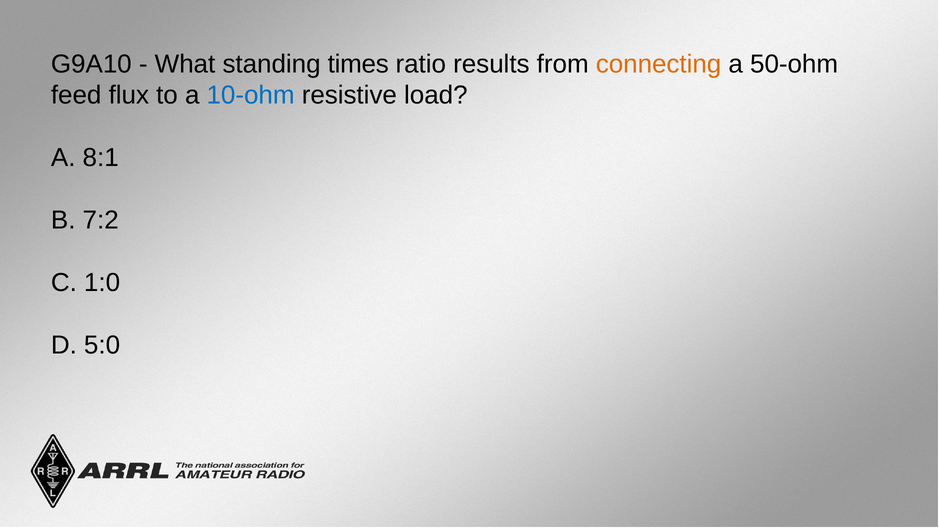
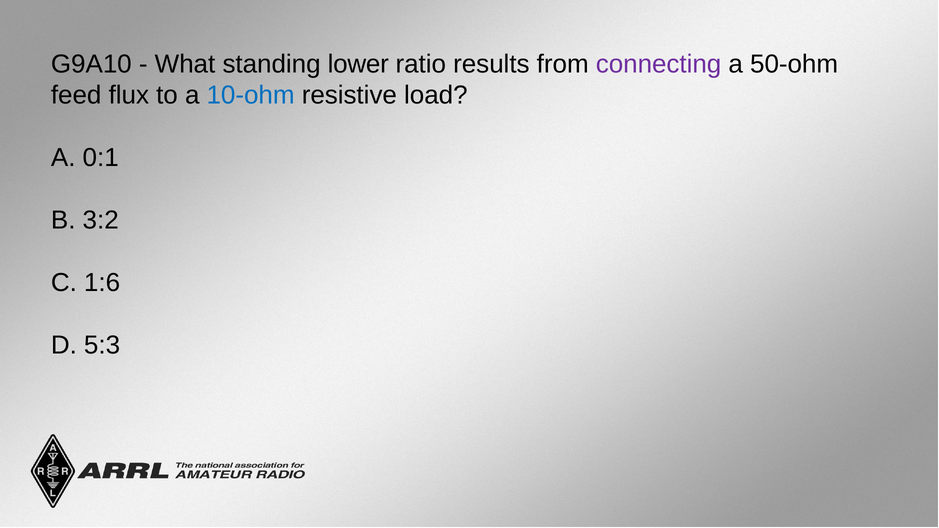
times: times -> lower (358, 64)
connecting colour: orange -> purple (659, 64)
8:1: 8:1 -> 0:1 (101, 158)
7:2: 7:2 -> 3:2 (101, 220)
1:0: 1:0 -> 1:6 (102, 283)
5:0: 5:0 -> 5:3 (102, 345)
